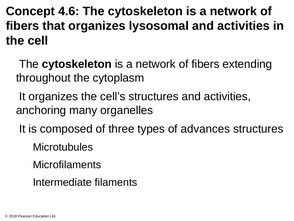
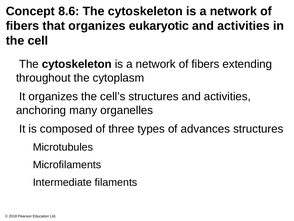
4.6: 4.6 -> 8.6 (69, 11)
lysosomal: lysosomal -> eukaryotic (159, 26)
